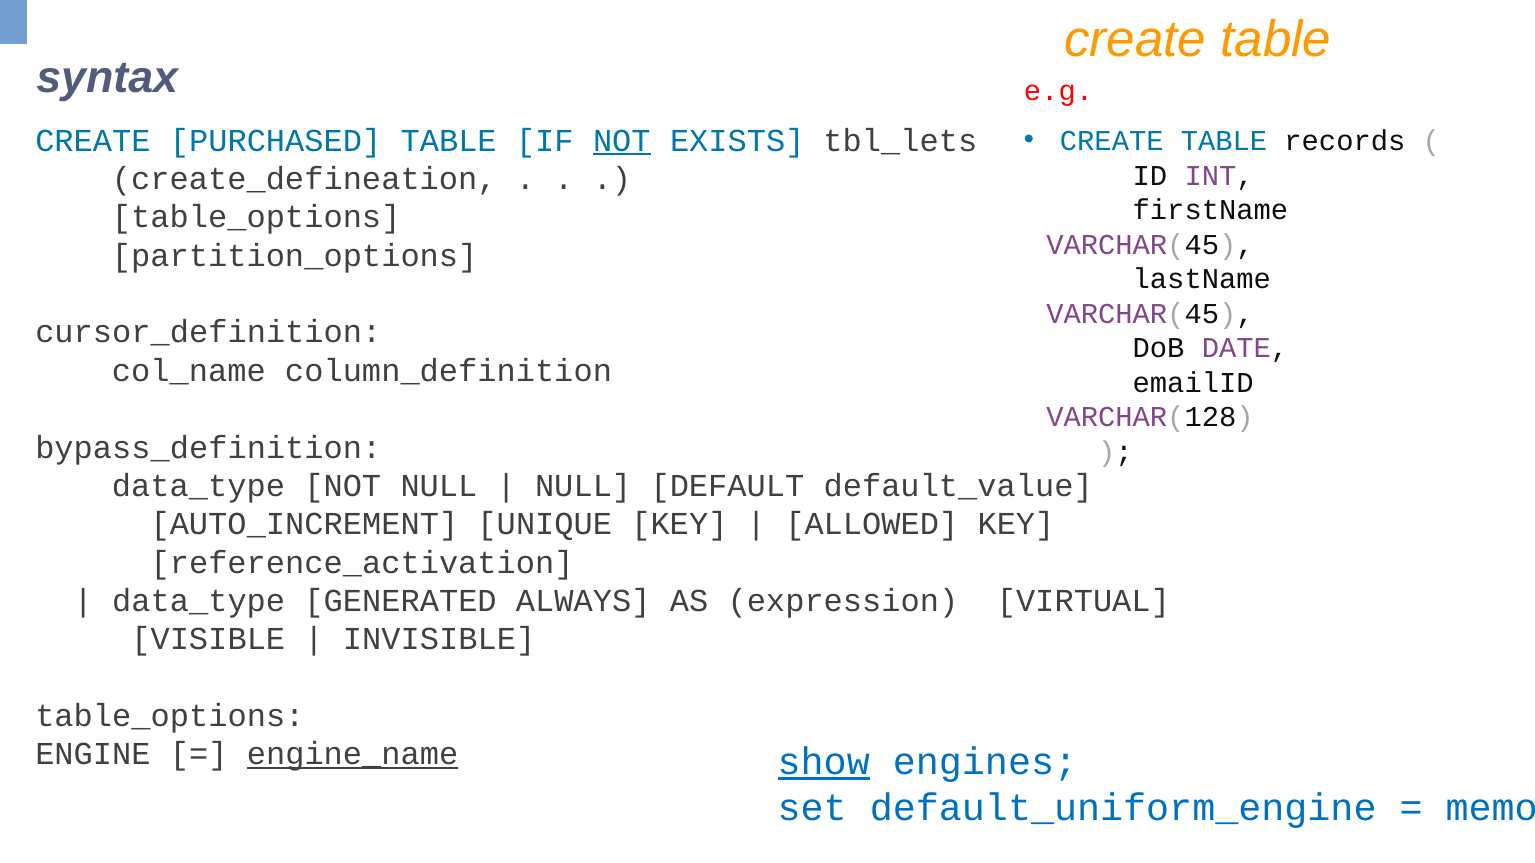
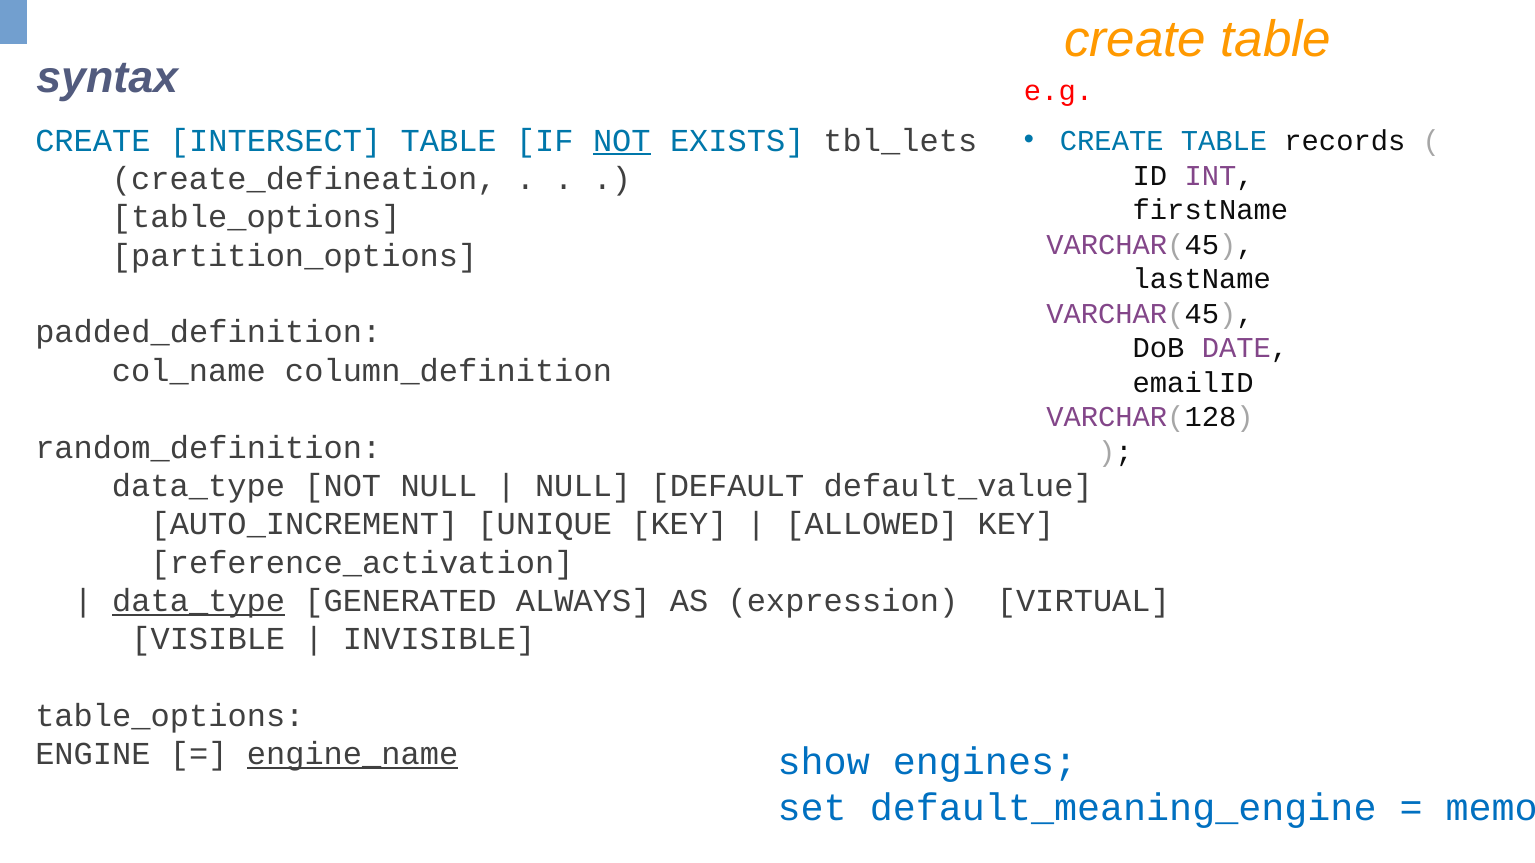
PURCHASED: PURCHASED -> INTERSECT (276, 141)
cursor_definition: cursor_definition -> padded_definition (208, 332)
bypass_definition: bypass_definition -> random_definition (208, 448)
data_type underline: none -> present (199, 601)
show underline: present -> none (824, 762)
default_uniform_engine: default_uniform_engine -> default_meaning_engine (1123, 808)
